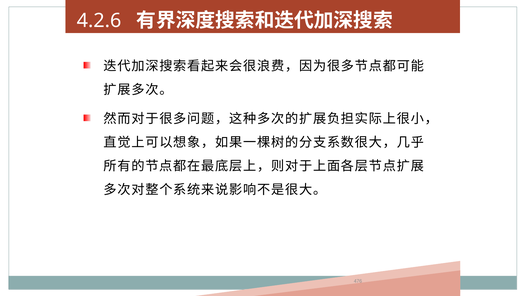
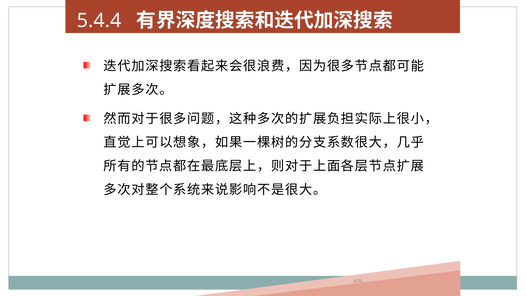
4.2.6: 4.2.6 -> 5.4.4 (99, 21)
